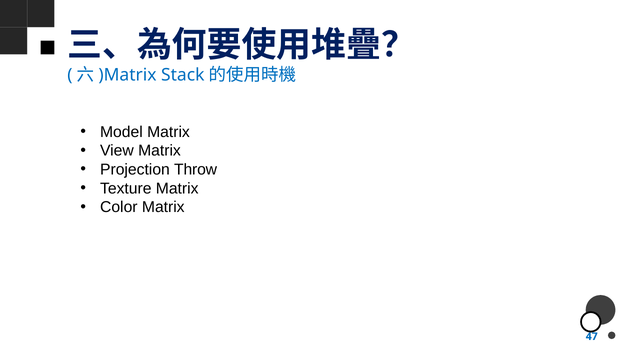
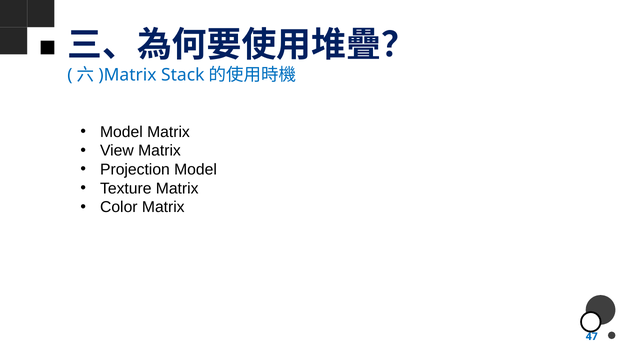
Projection Throw: Throw -> Model (196, 170)
